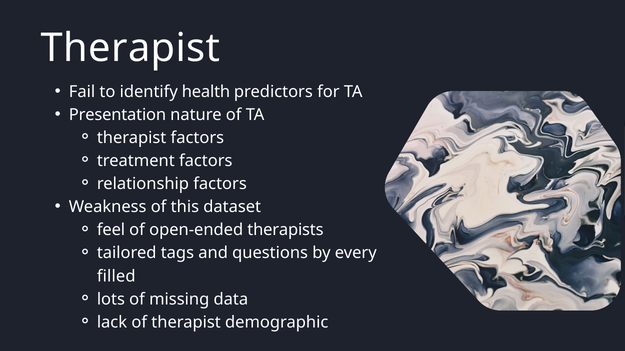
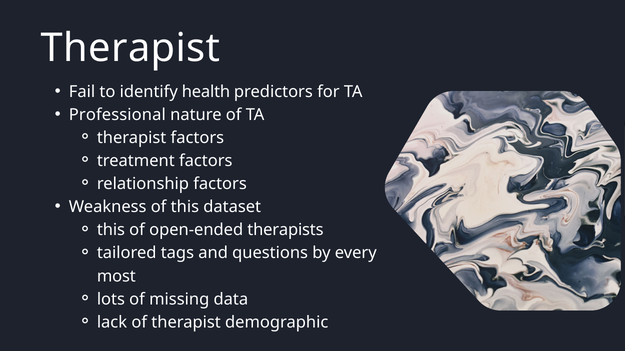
Presentation: Presentation -> Professional (117, 115)
feel: feel -> this (111, 230)
filled: filled -> most (116, 277)
